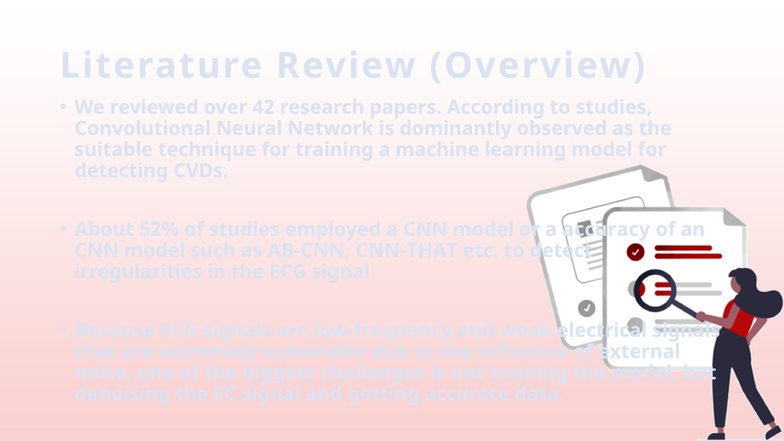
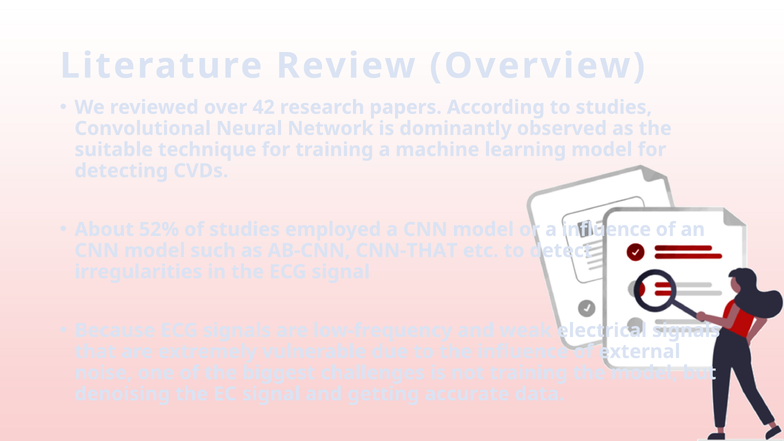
a accuracy: accuracy -> influence (606, 229)
